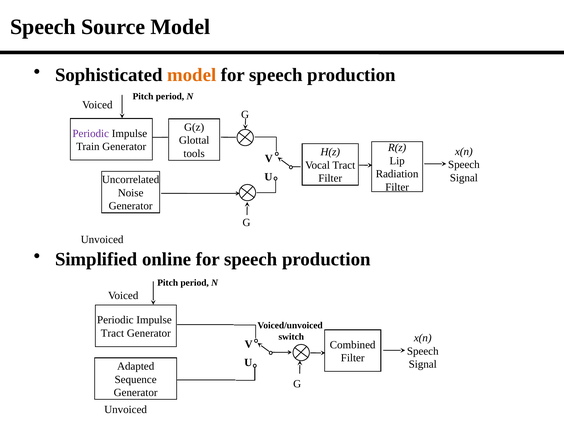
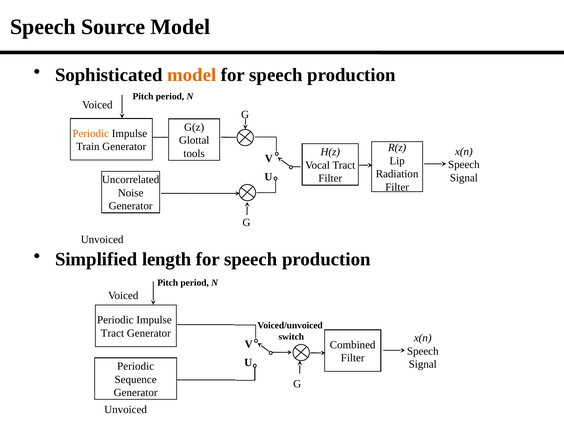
Periodic colour: purple -> orange (91, 133)
online: online -> length (167, 259)
Adapted: Adapted -> Periodic (136, 366)
